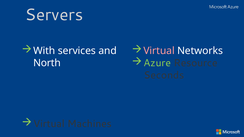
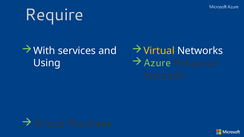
Servers: Servers -> Require (54, 15)
Virtual colour: pink -> yellow (159, 51)
North: North -> Using (47, 63)
